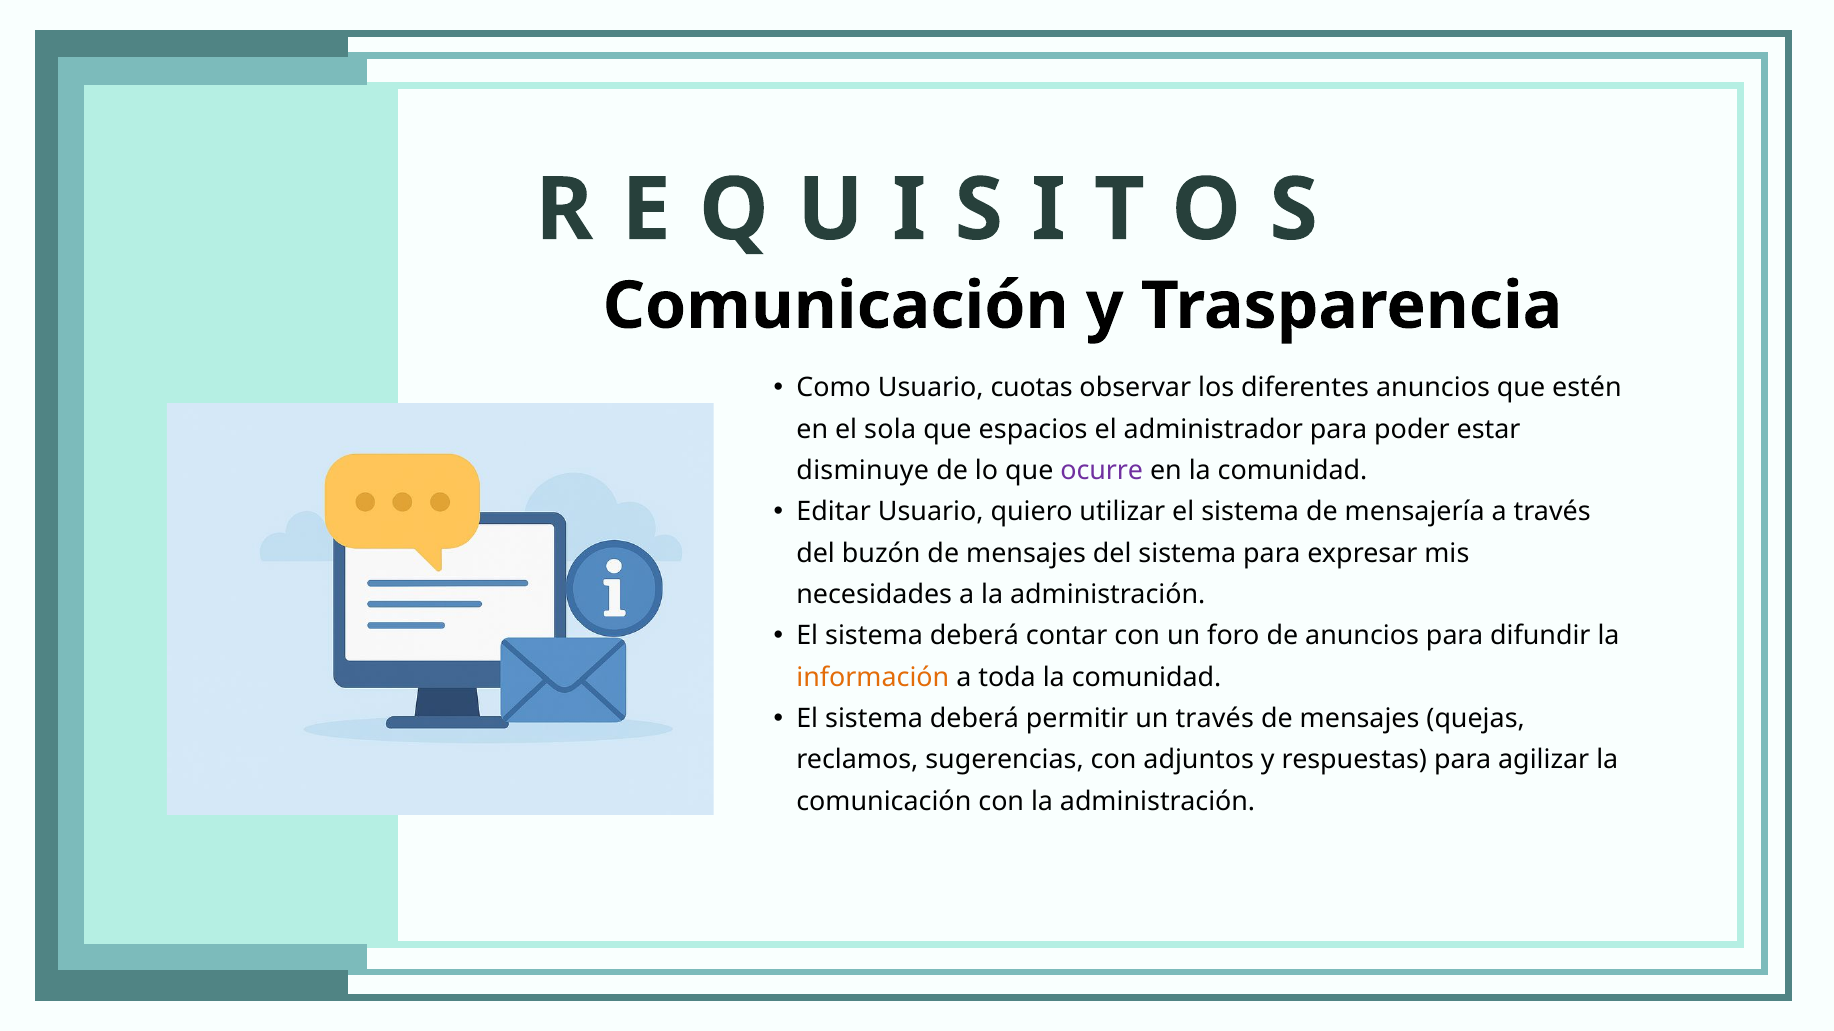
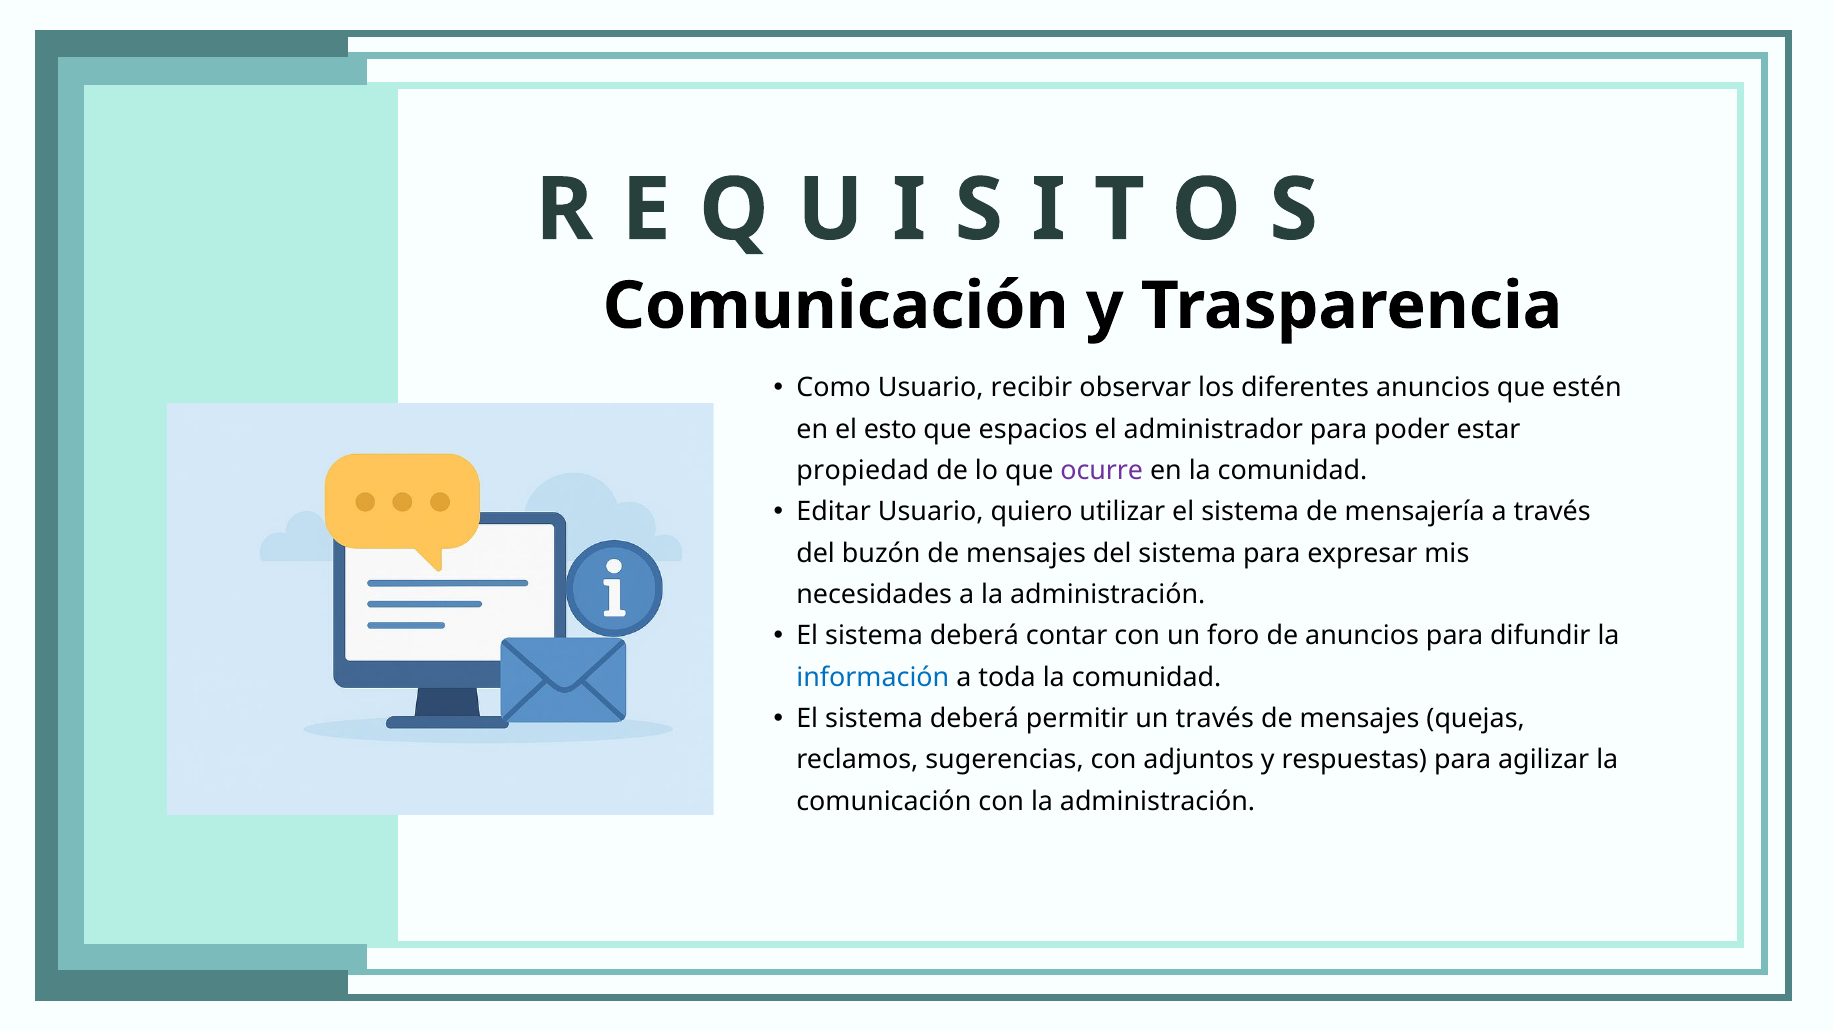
cuotas: cuotas -> recibir (1031, 388)
sola: sola -> esto (890, 430)
disminuye: disminuye -> propiedad (863, 471)
información colour: orange -> blue (873, 678)
